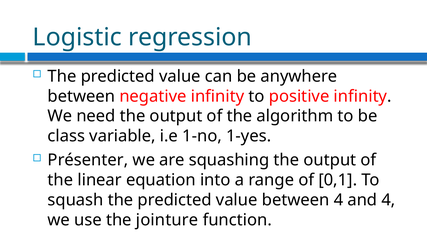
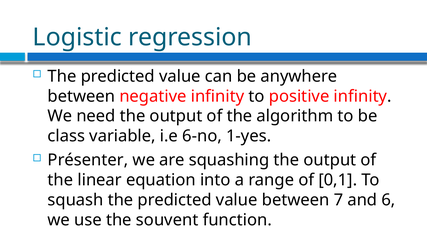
1-no: 1-no -> 6-no (202, 136)
between 4: 4 -> 7 (338, 200)
and 4: 4 -> 6 (388, 200)
jointure: jointure -> souvent (167, 220)
